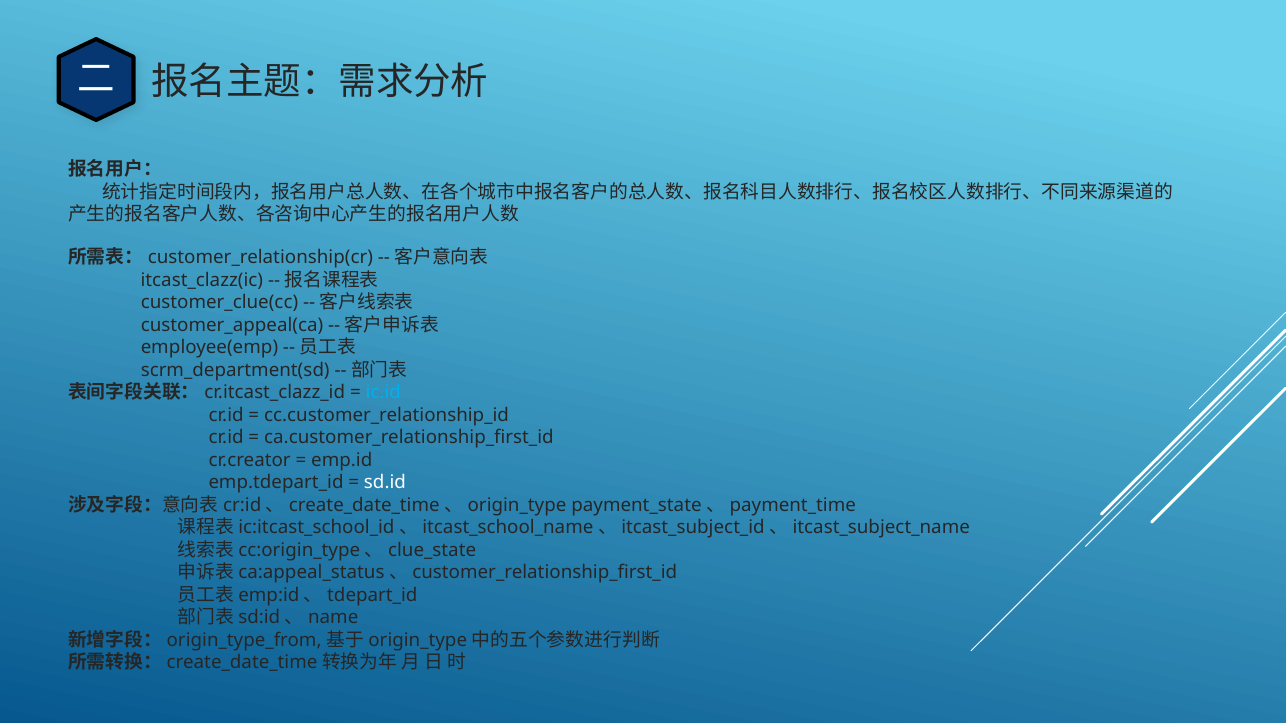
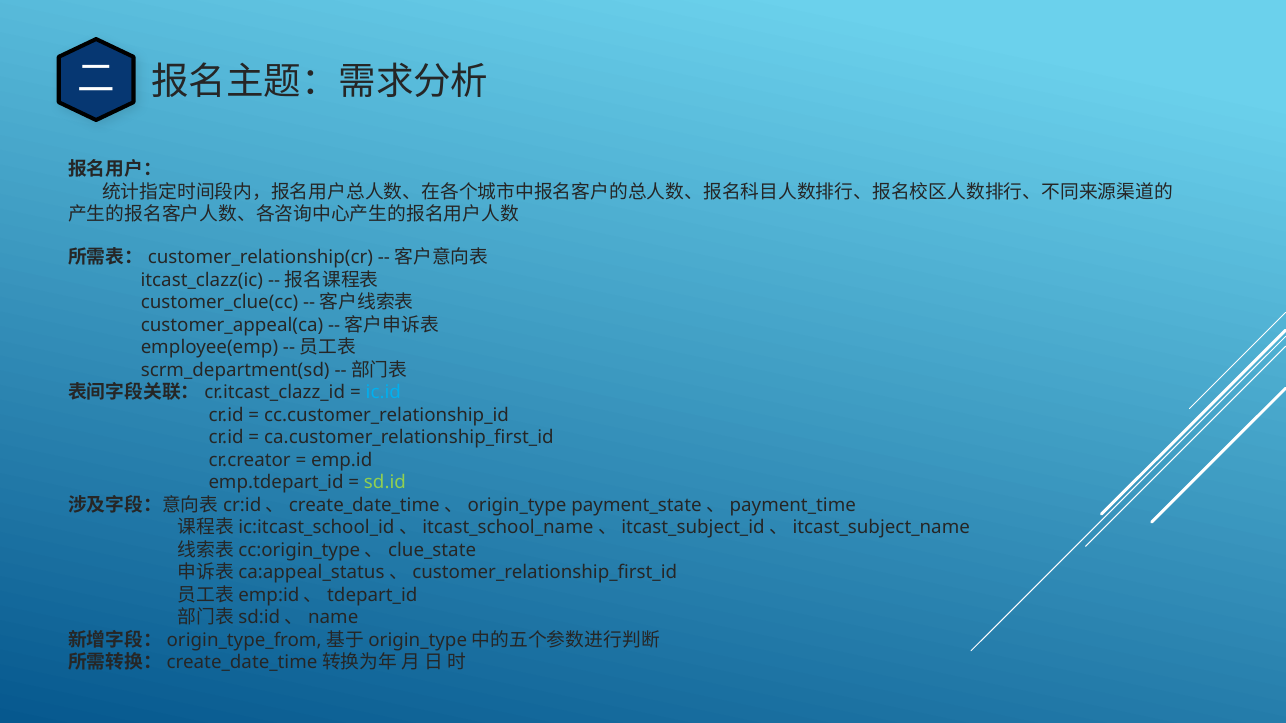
sd.id colour: white -> light green (385, 483)
